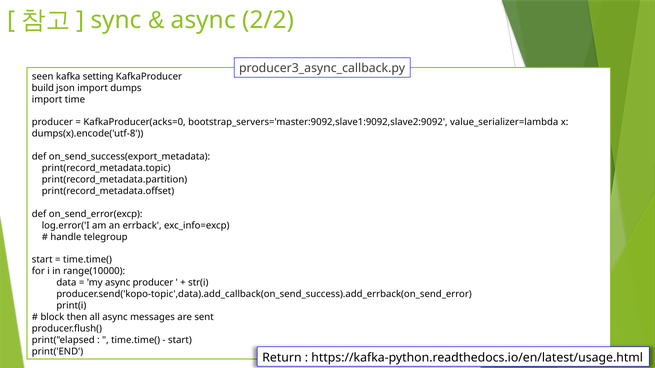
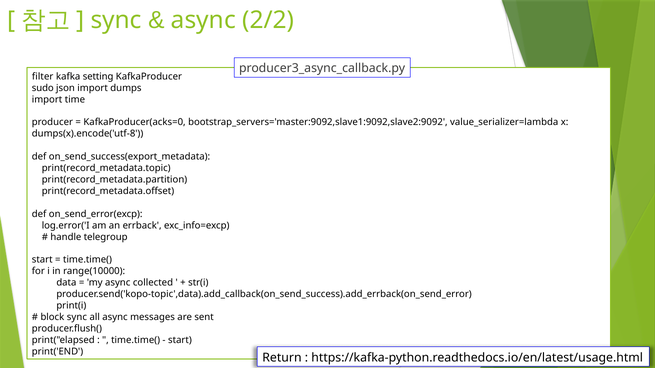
seen: seen -> filter (43, 77)
build: build -> sudo (43, 88)
async producer: producer -> collected (153, 283)
block then: then -> sync (77, 317)
